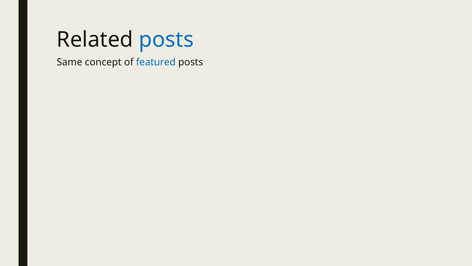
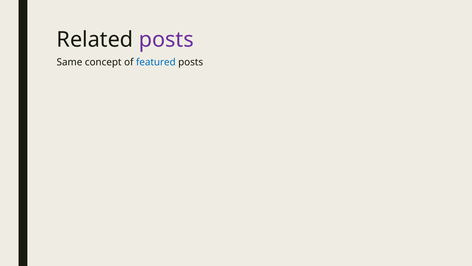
posts colour: blue -> purple (166, 40)
